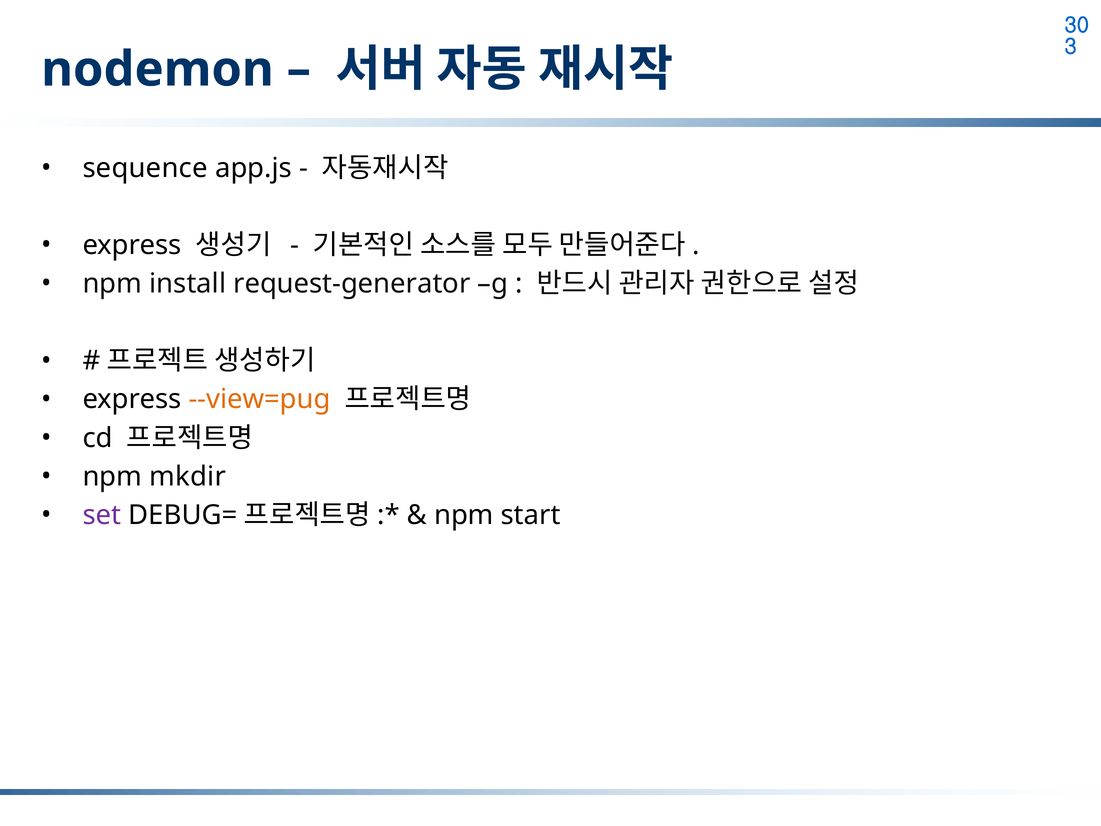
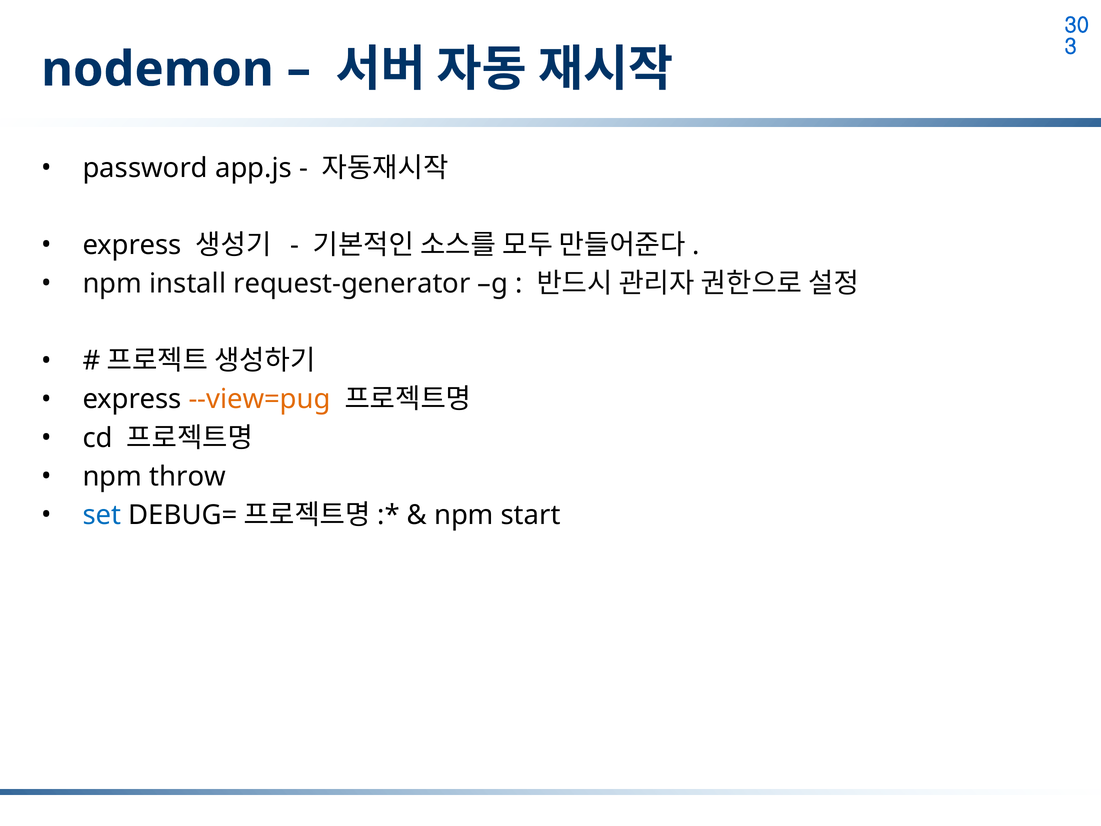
sequence: sequence -> password (145, 168)
mkdir: mkdir -> throw (188, 476)
set colour: purple -> blue (102, 515)
